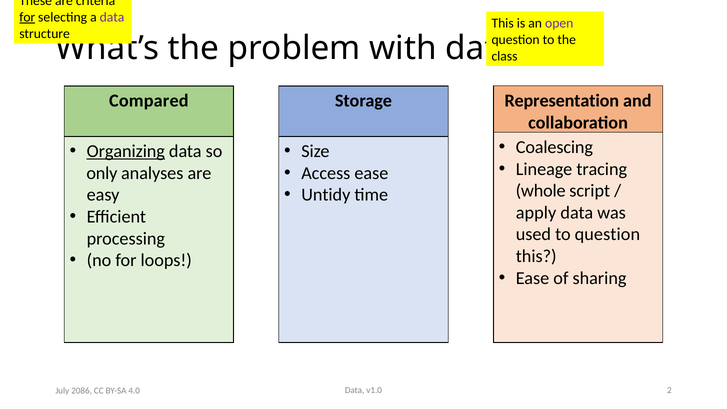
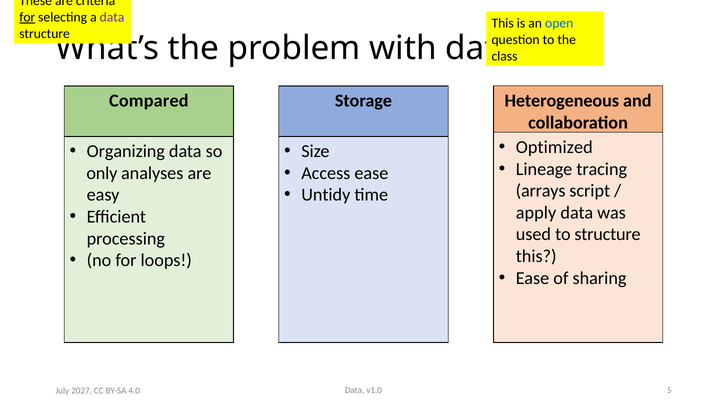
open colour: purple -> blue (559, 23)
Representation: Representation -> Heterogeneous (562, 101)
Coalescing: Coalescing -> Optimized (554, 147)
Organizing underline: present -> none (126, 151)
whole: whole -> arrays (541, 191)
to question: question -> structure (608, 234)
2: 2 -> 5 (669, 390)
2086: 2086 -> 2027 (82, 391)
